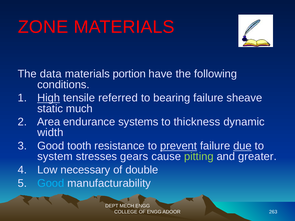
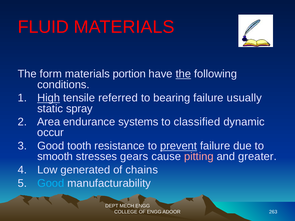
ZONE: ZONE -> FLUID (43, 27)
data: data -> form (51, 74)
the underline: none -> present (183, 74)
sheave: sheave -> usually (244, 98)
much: much -> spray (79, 109)
thickness: thickness -> classified (197, 122)
width: width -> occur (50, 133)
due underline: present -> none (242, 146)
system: system -> smooth (55, 157)
pitting colour: light green -> pink (199, 157)
necessary: necessary -> generated (85, 170)
double: double -> chains (142, 170)
